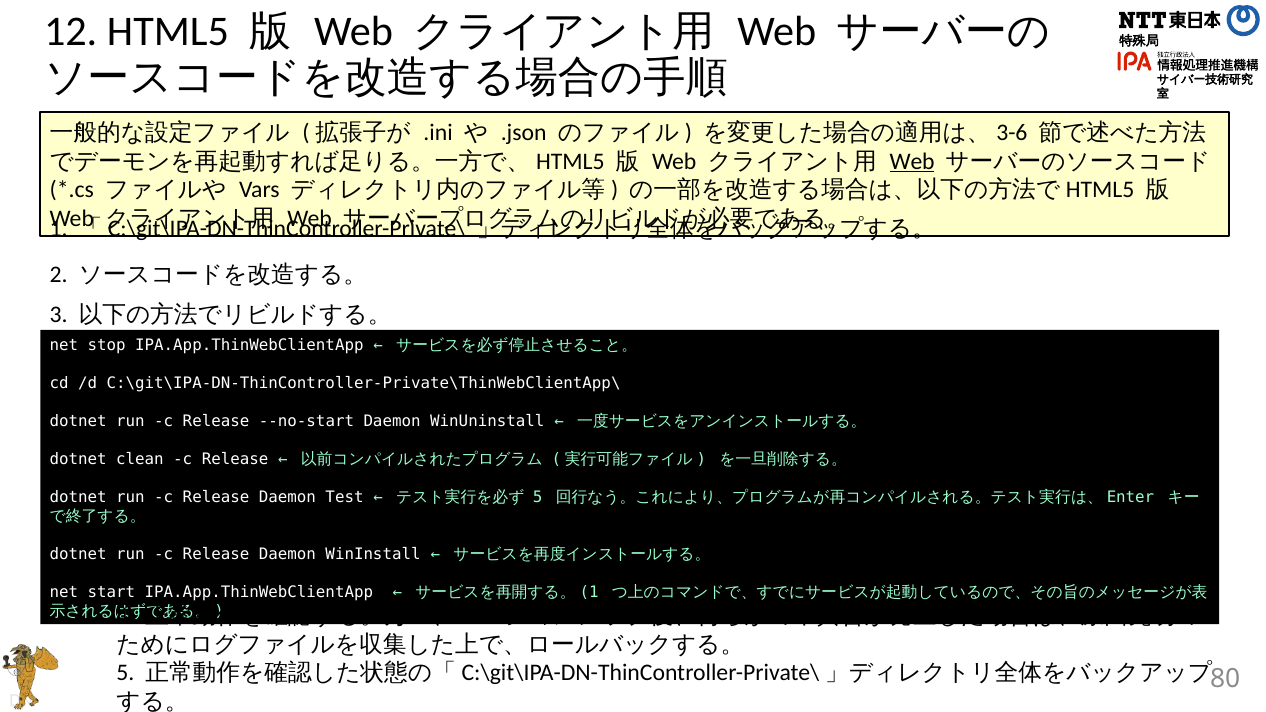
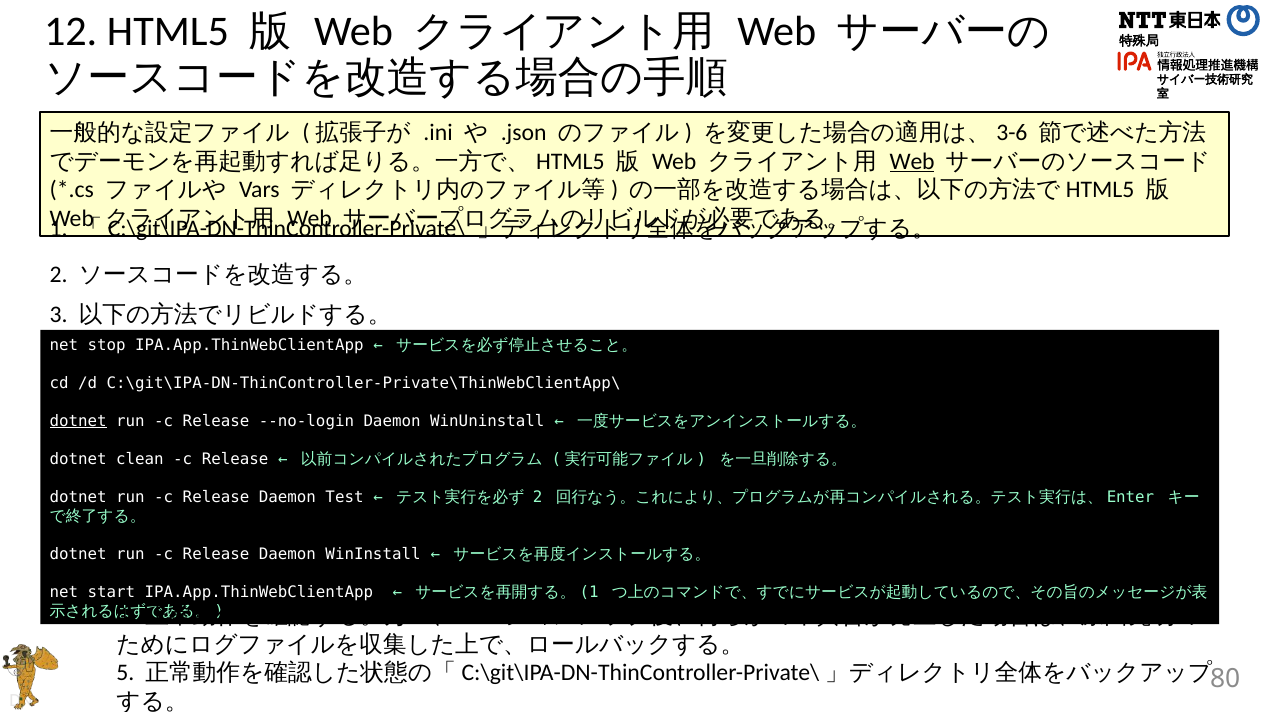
dotnet underline: none -> present (78, 421)
--no-start: --no-start -> --no-login (306, 421)
5: 5 -> 2 (538, 497)
